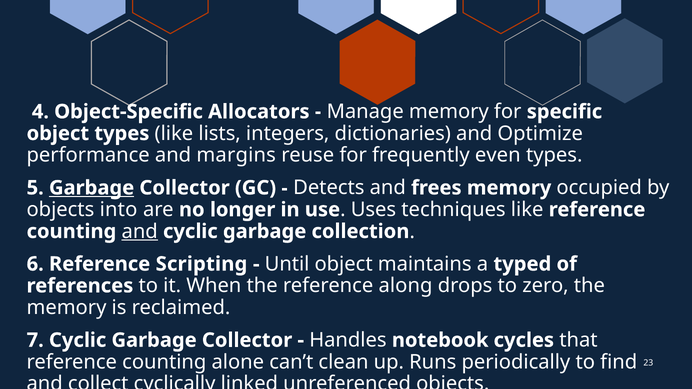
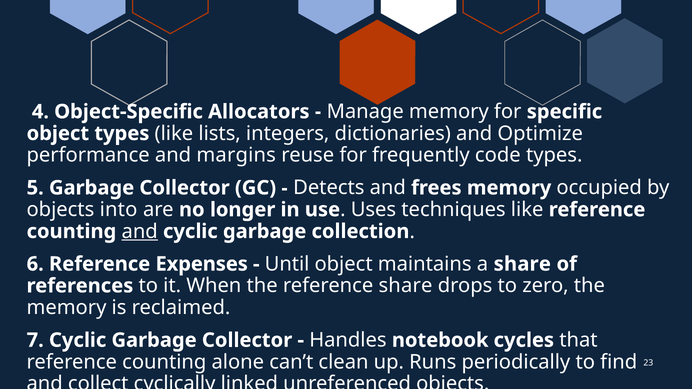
even: even -> code (498, 155)
Garbage underline: present -> none (92, 188)
Scripting: Scripting -> Expenses (202, 264)
a typed: typed -> share (522, 264)
reference along: along -> share (405, 286)
